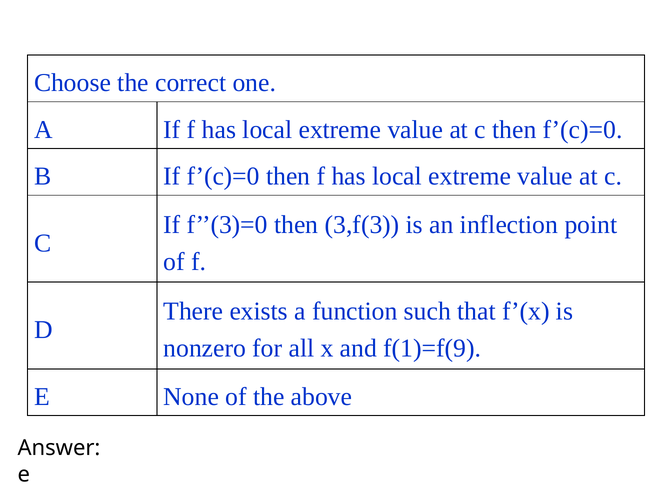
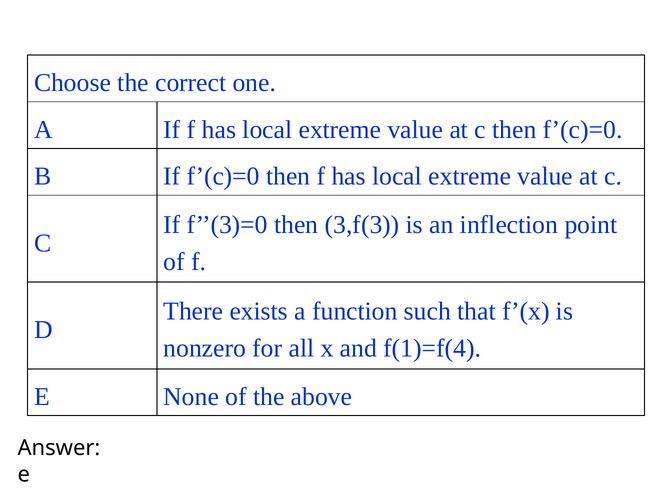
f(1)=f(9: f(1)=f(9 -> f(1)=f(4 (432, 348)
